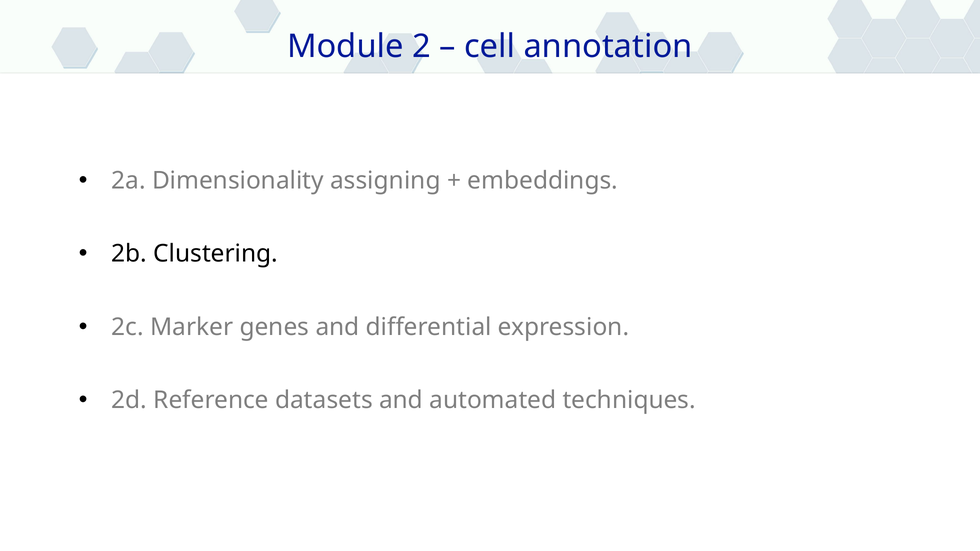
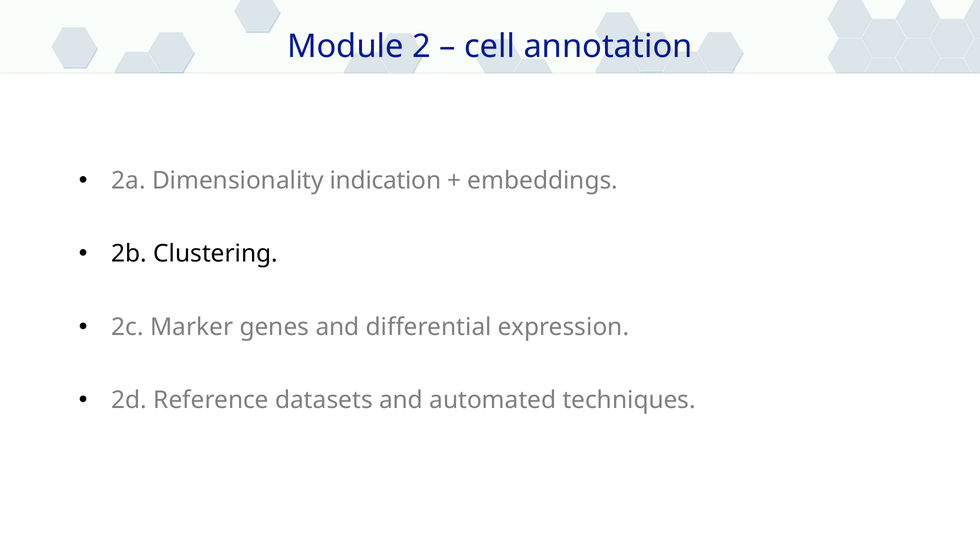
assigning: assigning -> indication (386, 181)
